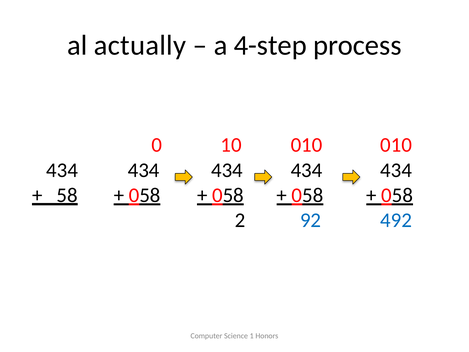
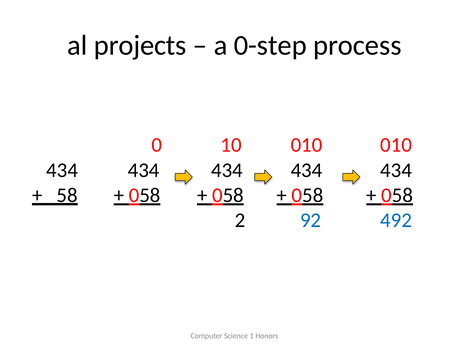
actually: actually -> projects (140, 45)
4-step: 4-step -> 0-step (270, 45)
